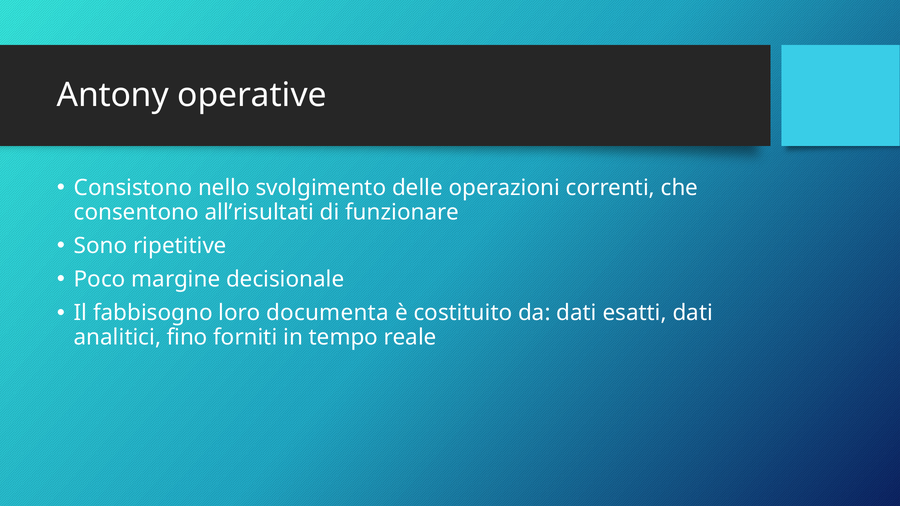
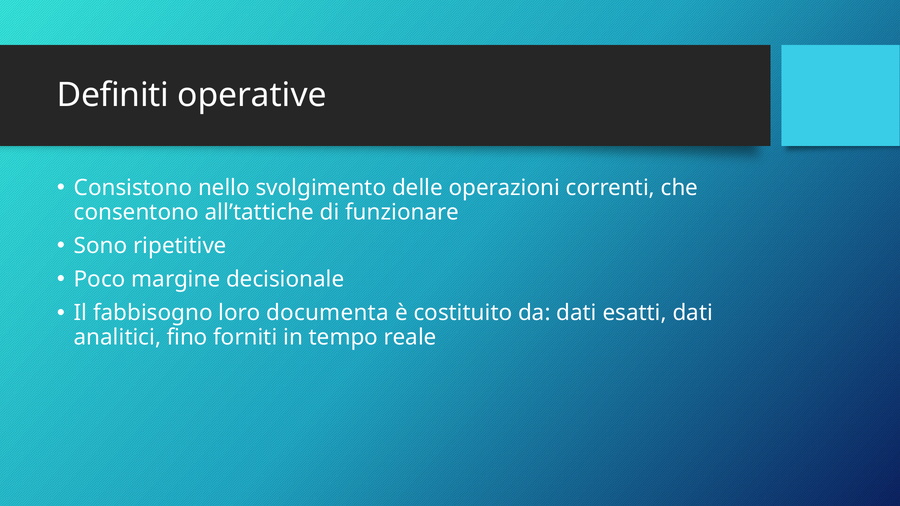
Antony: Antony -> Definiti (113, 95)
all’risultati: all’risultati -> all’tattiche (259, 212)
